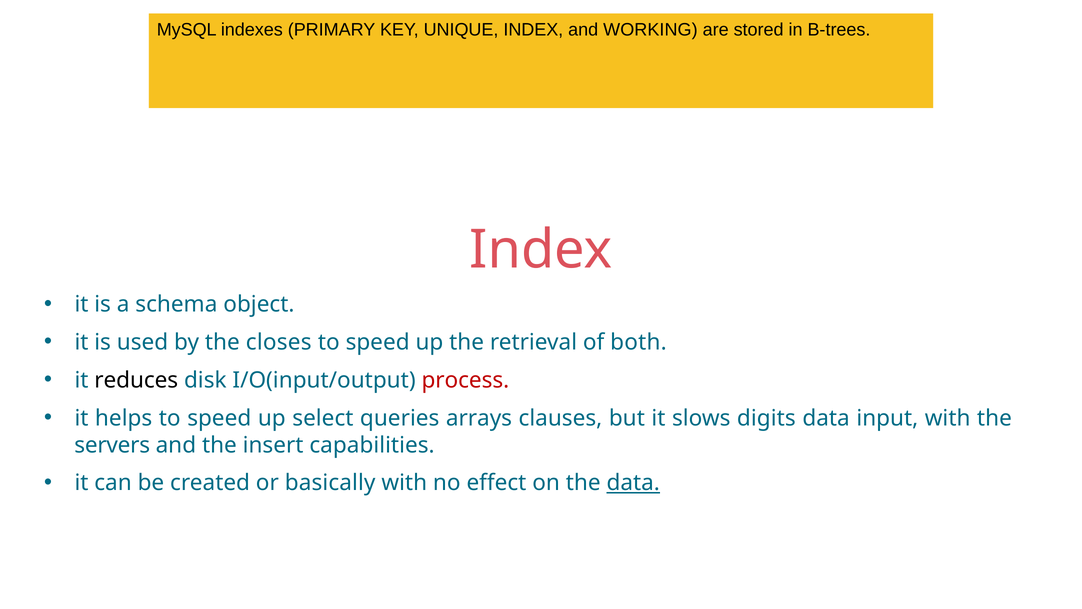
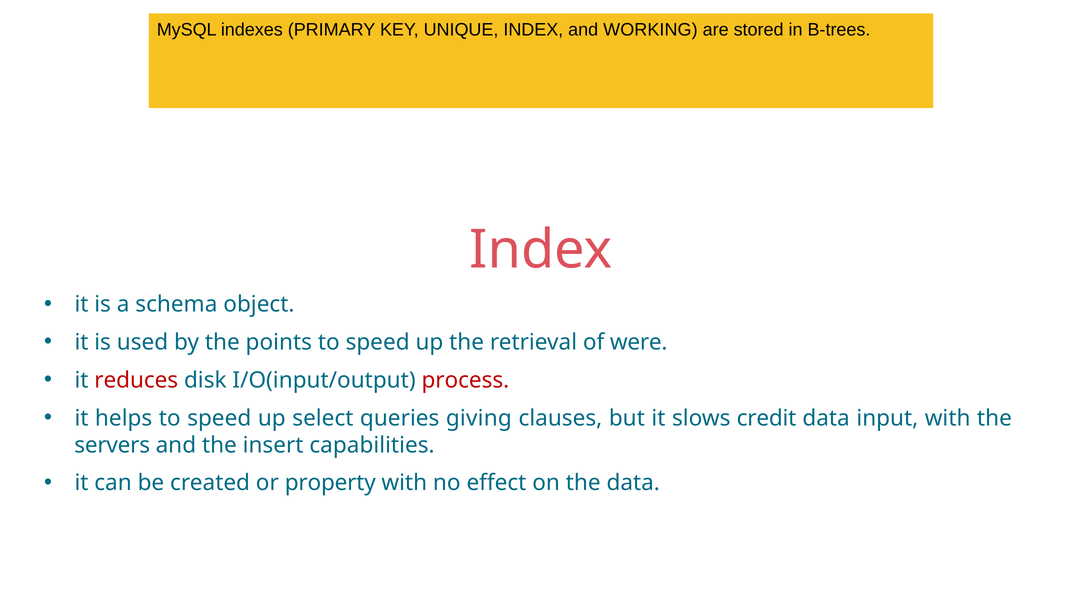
closes: closes -> points (279, 342)
both: both -> were (639, 342)
reduces colour: black -> red (136, 380)
arrays: arrays -> giving (479, 418)
digits: digits -> credit (767, 418)
basically: basically -> property (330, 483)
data underline: present -> none (633, 483)
